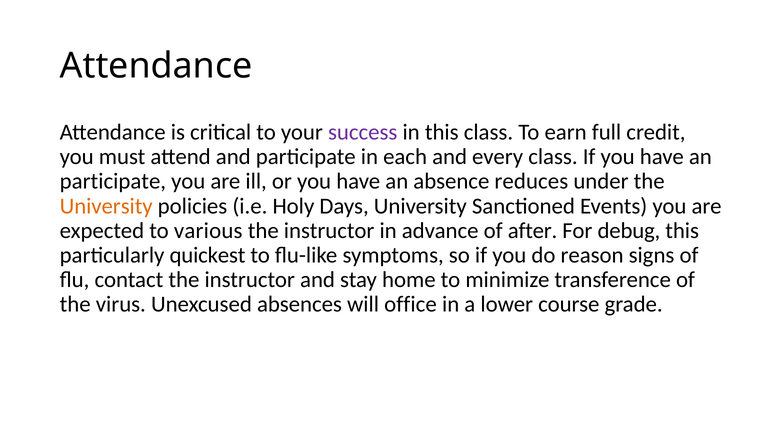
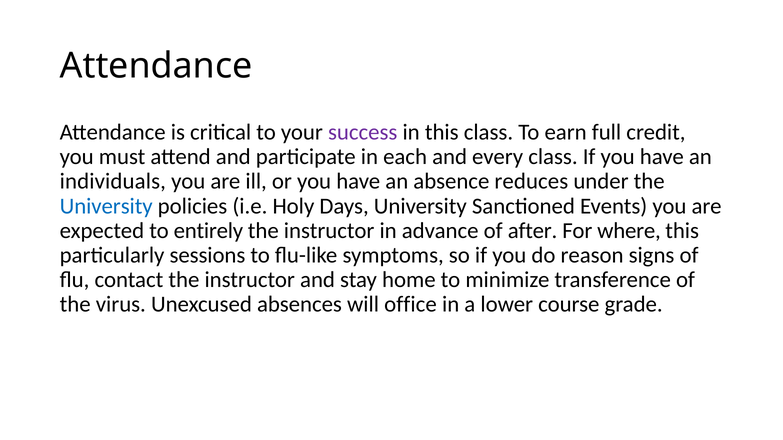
participate: participate -> individuals (113, 182)
University colour: orange -> blue (106, 206)
various: various -> entirely (208, 231)
debug: debug -> where (629, 231)
quickest: quickest -> sessions (207, 255)
